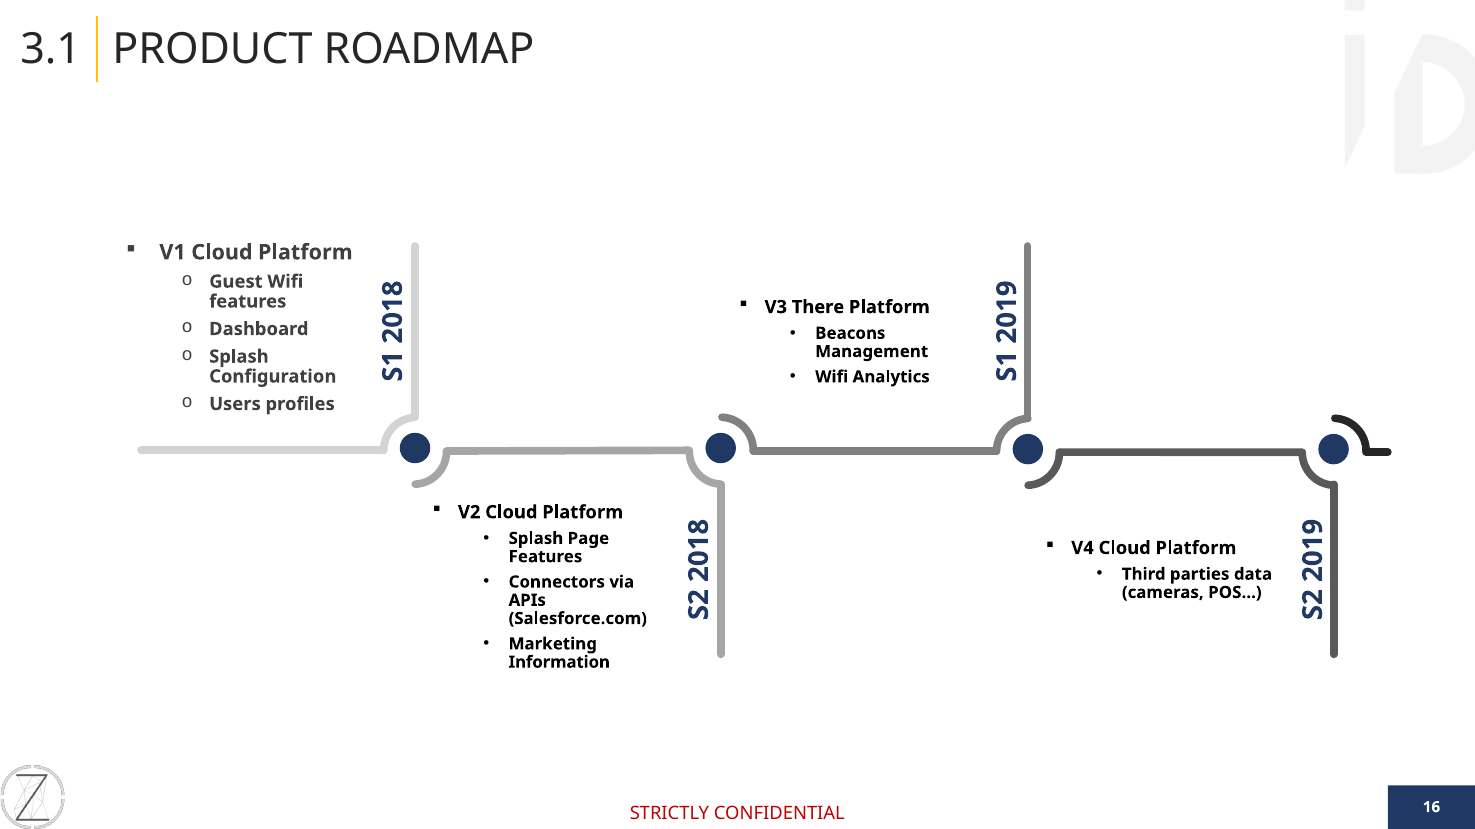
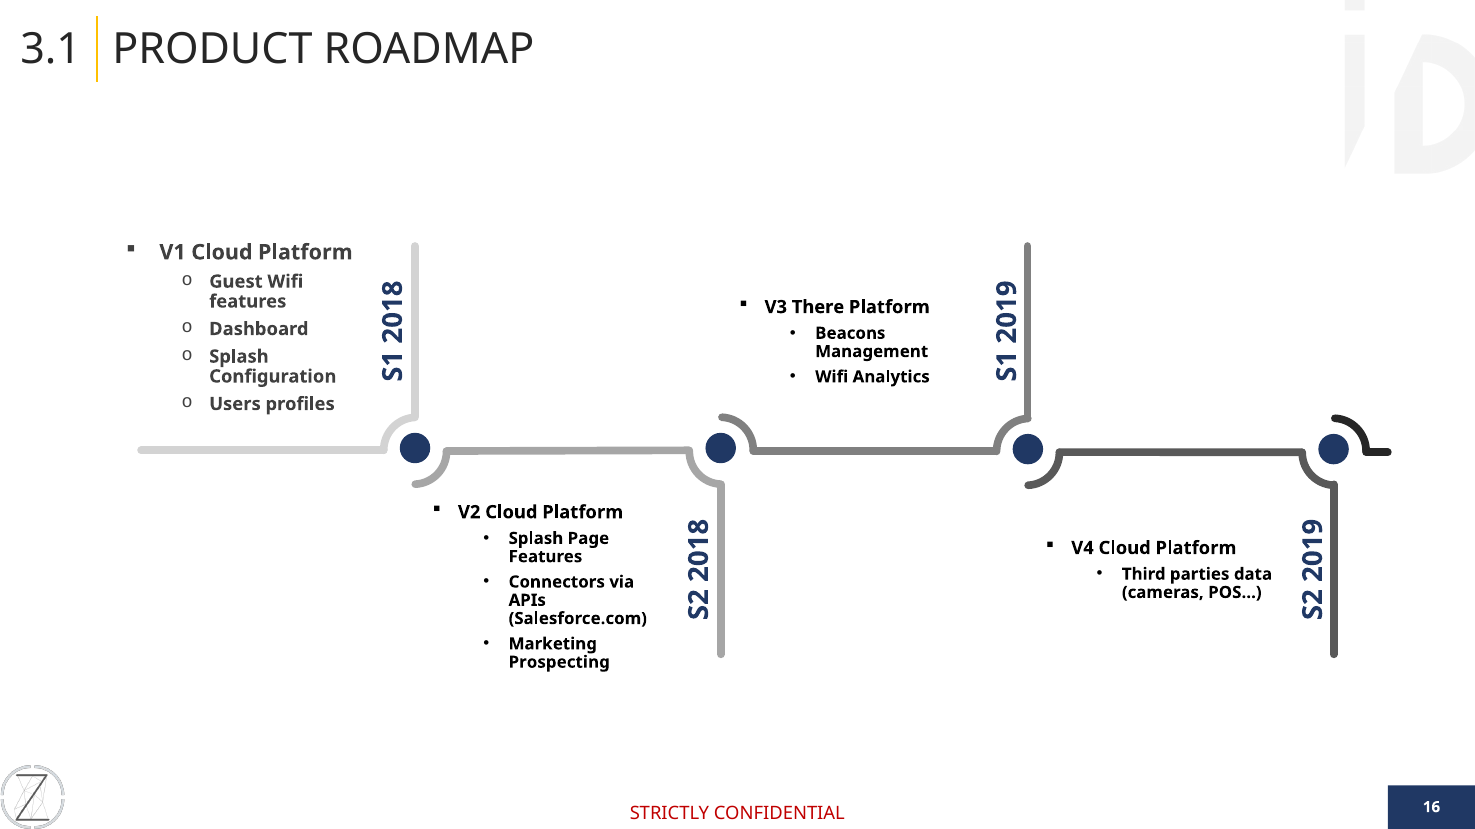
Information: Information -> Prospecting (559, 663)
